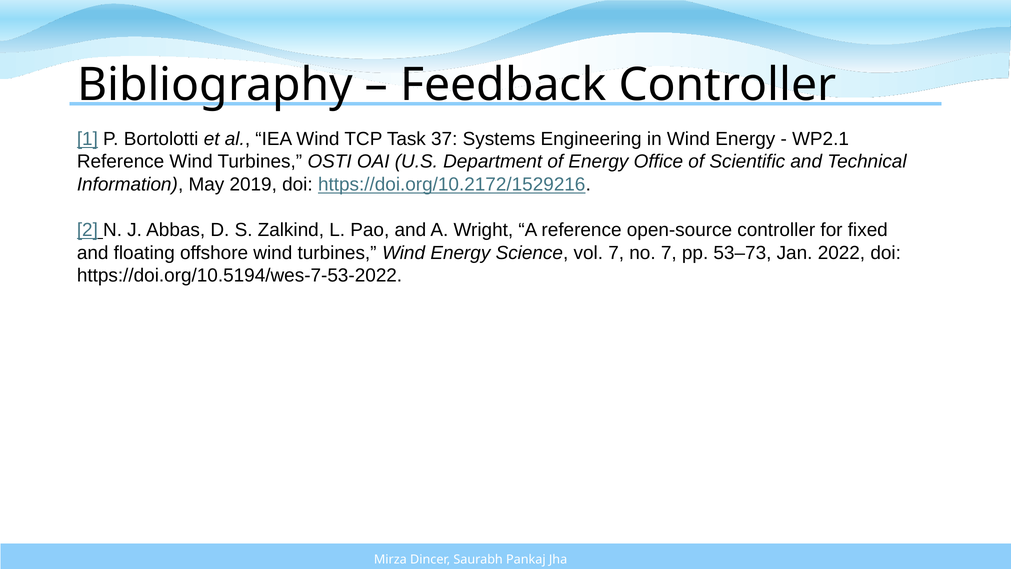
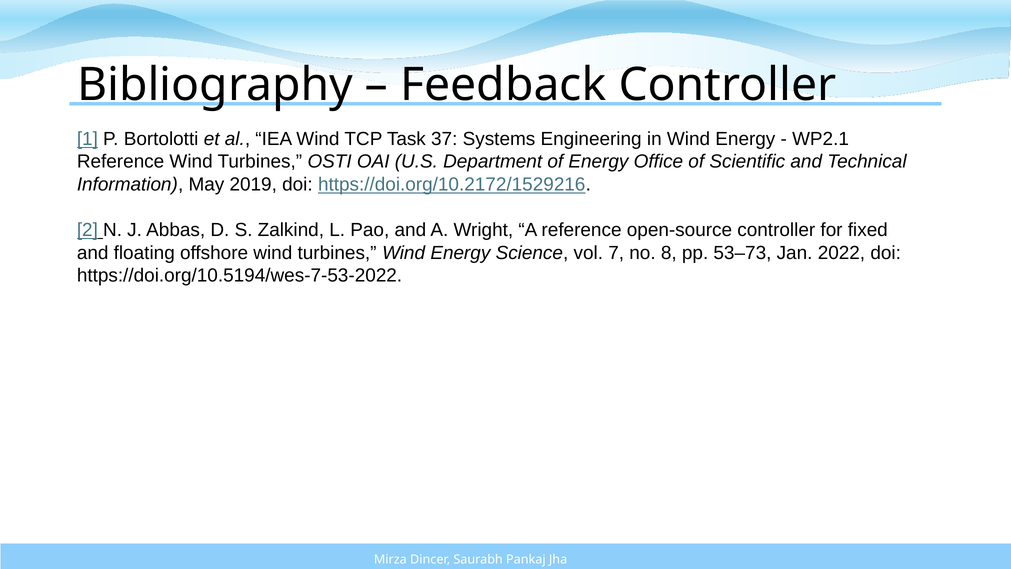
no 7: 7 -> 8 (669, 253)
